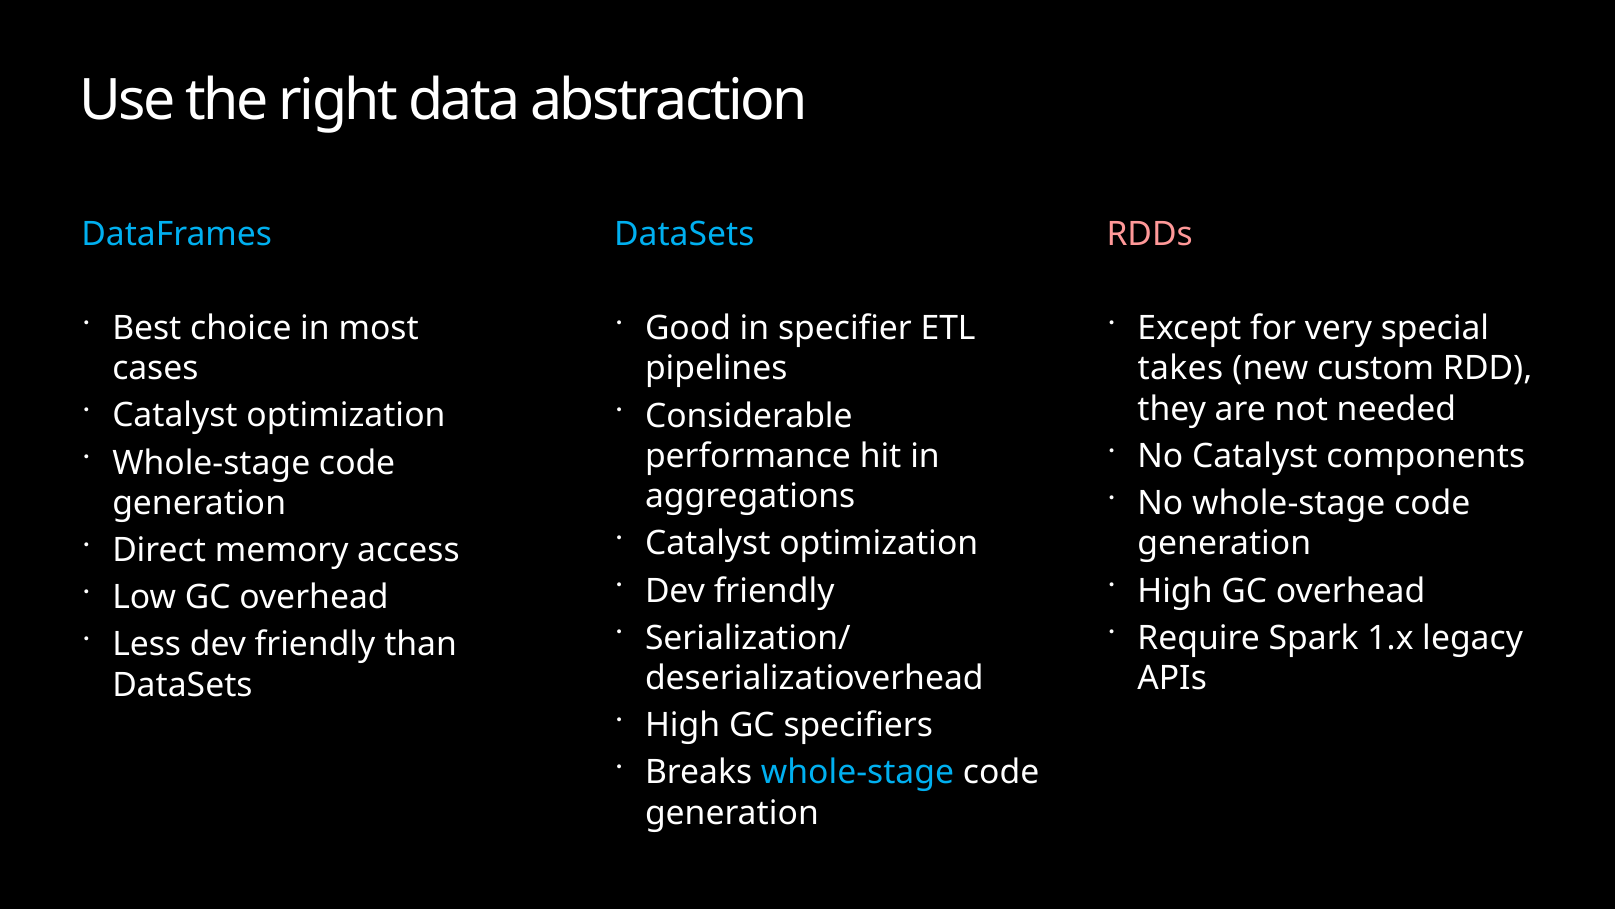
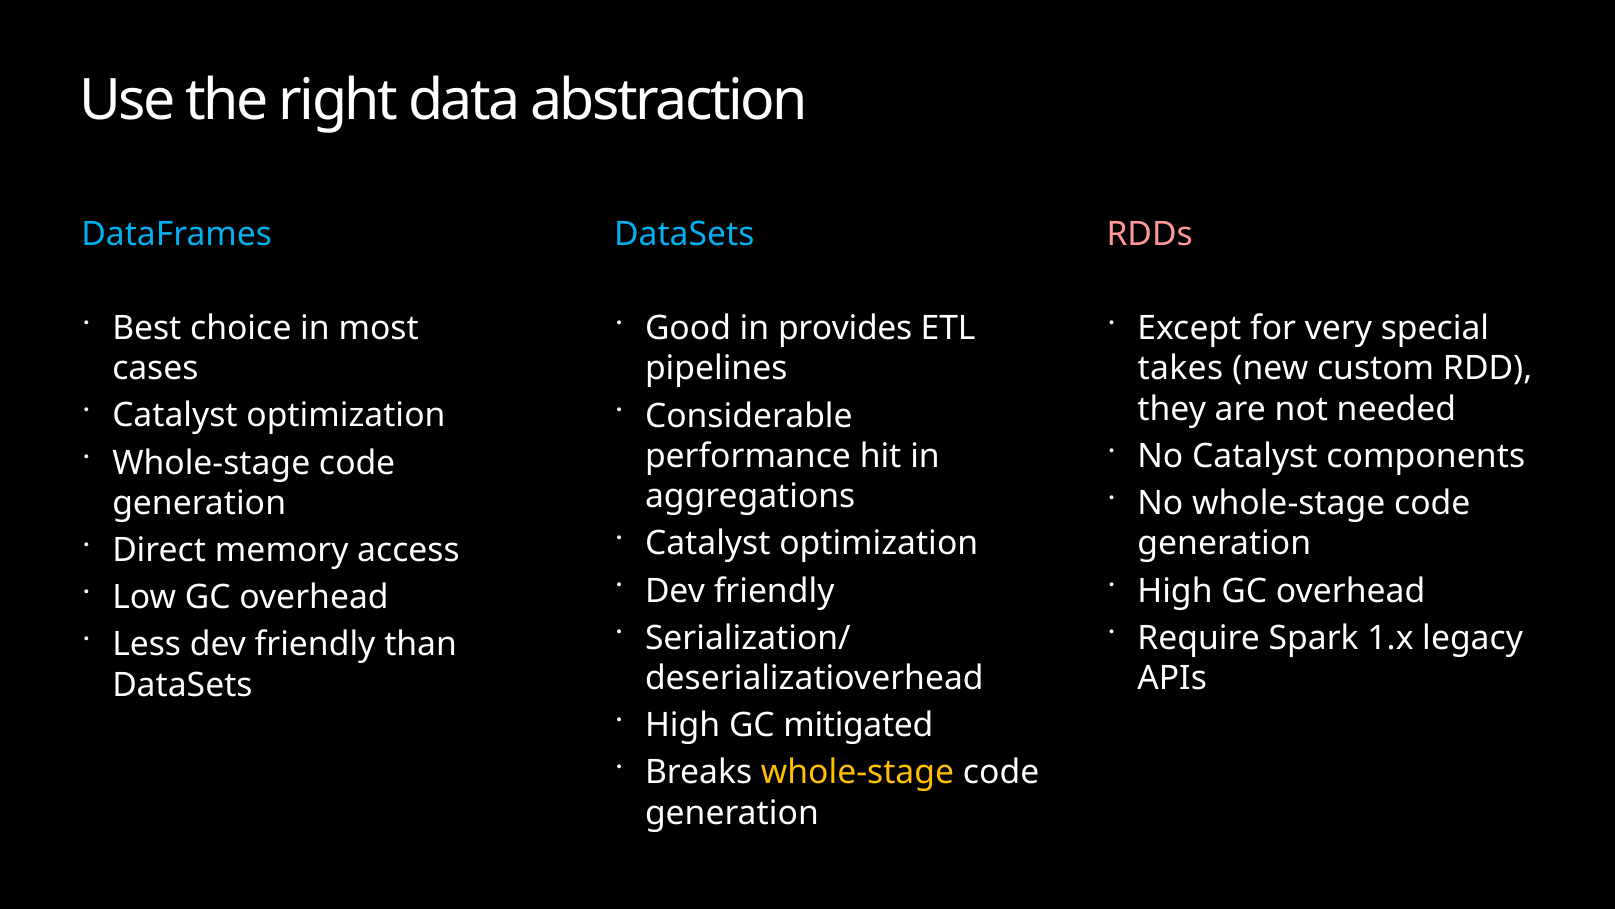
specifier: specifier -> provides (845, 328)
specifiers: specifiers -> mitigated (858, 725)
whole-stage colour: light blue -> yellow (858, 772)
